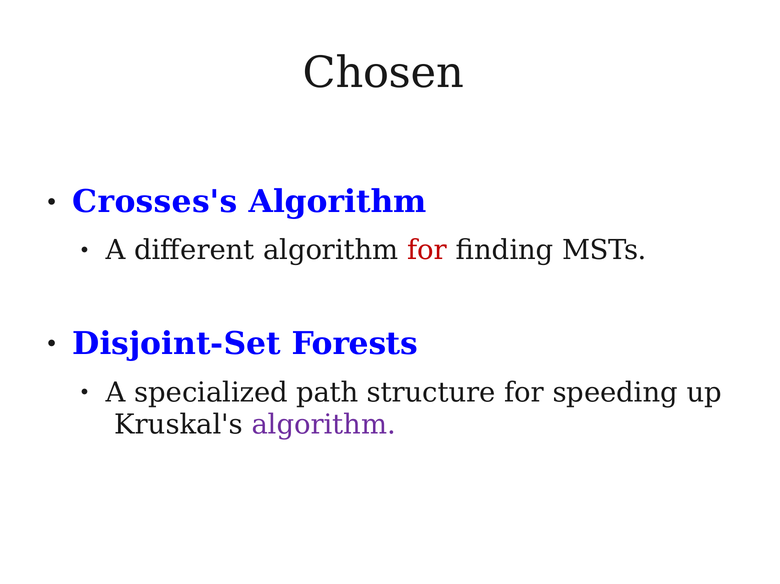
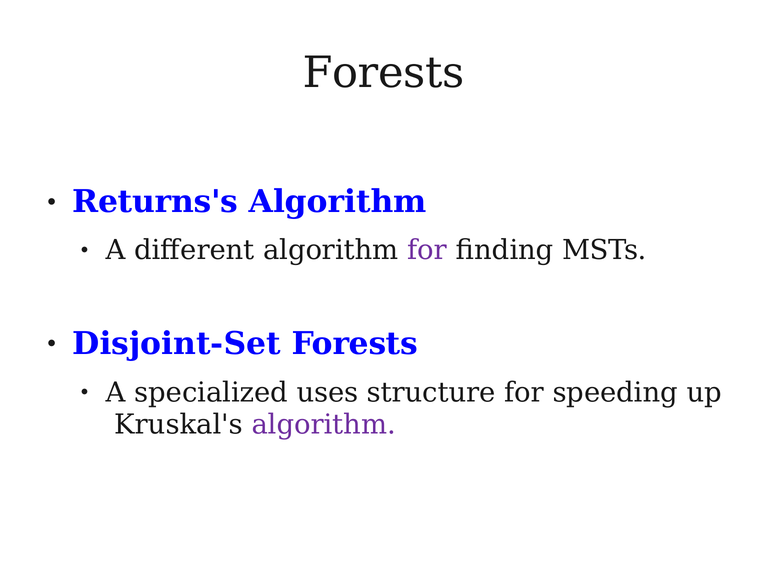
Chosen: Chosen -> Forests (384, 73)
Crosses's: Crosses's -> Returns's (155, 202)
for colour: red -> purple (427, 250)
path: path -> uses (327, 393)
